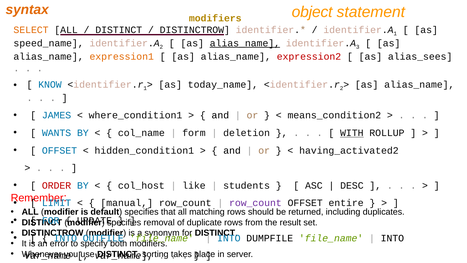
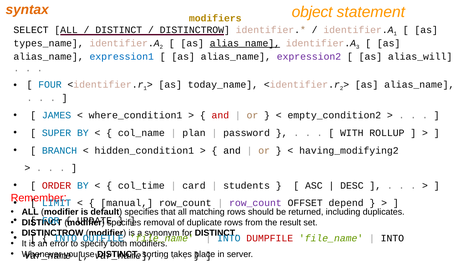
SELECT colour: orange -> black (31, 30)
speed_name: speed_name -> types_name (49, 43)
expression1 colour: orange -> blue (122, 56)
expression2 colour: red -> purple (309, 56)
alias_sees: alias_sees -> alias_will (420, 56)
KNOW: KNOW -> FOUR (50, 84)
and colour: black -> red (220, 115)
means_condition2: means_condition2 -> empty_condition2 (334, 115)
WANTS: WANTS -> SUPER (57, 133)
form: form -> plan (194, 133)
deletion: deletion -> password (247, 133)
WITH underline: present -> none (352, 133)
OFFSET: OFFSET -> BRANCH (59, 150)
having_activated2: having_activated2 -> having_modifying2 (349, 150)
col_host: col_host -> col_time (141, 185)
like: like -> card (194, 185)
entire: entire -> depend (346, 203)
DUMPFILE colour: black -> red (270, 238)
